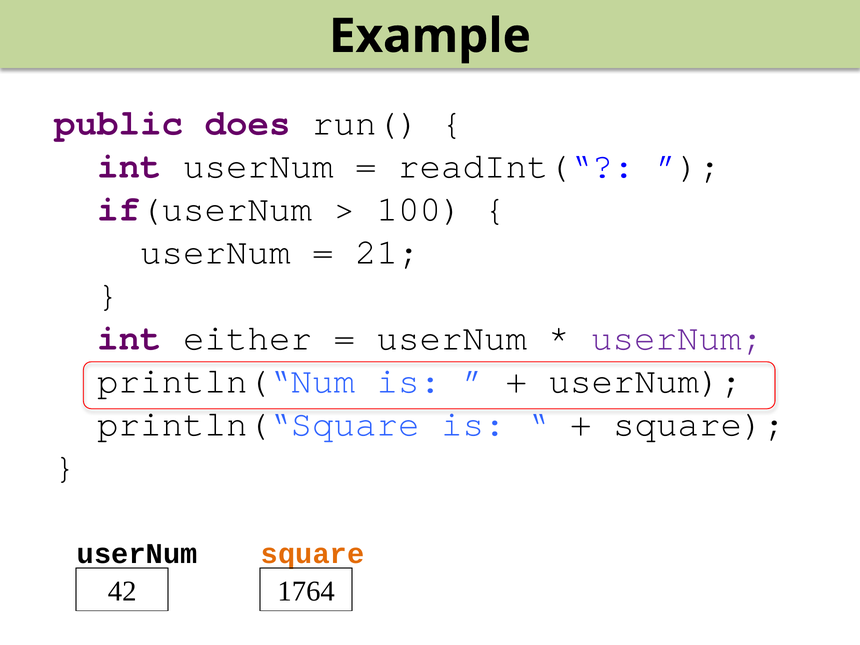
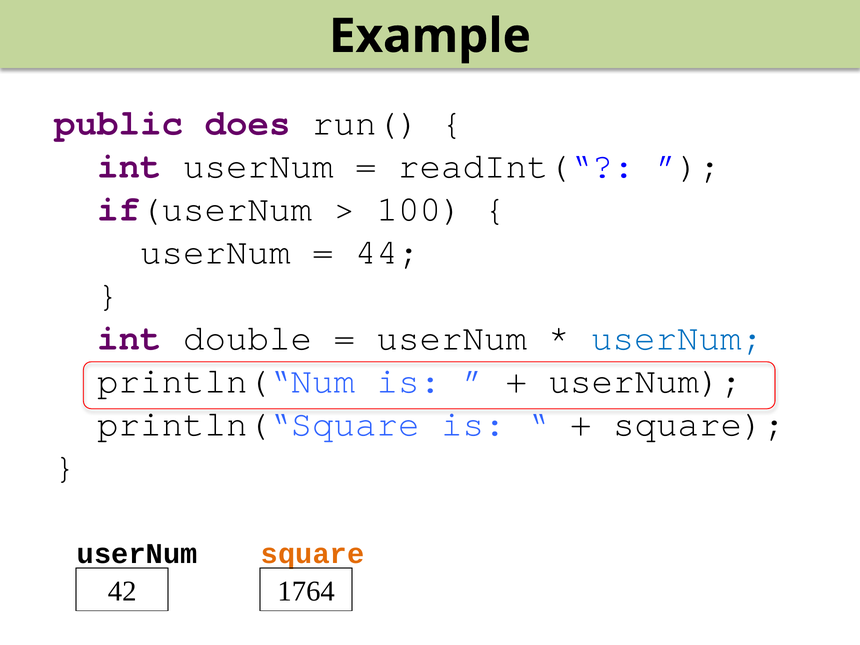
21: 21 -> 44 (387, 252)
either: either -> double (248, 338)
userNum colour: purple -> blue (677, 338)
